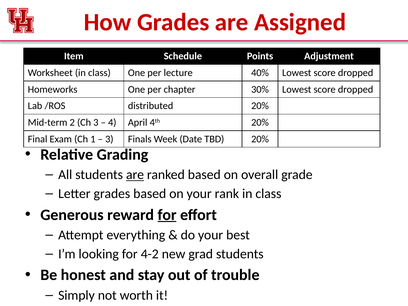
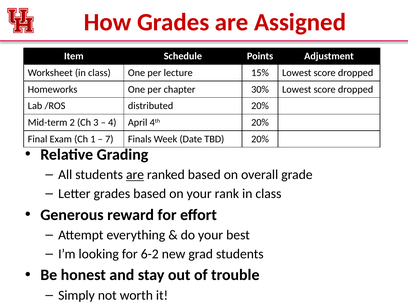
40%: 40% -> 15% (260, 73)
3: 3 -> 7 (109, 139)
for underline: present -> none (167, 215)
4-2: 4-2 -> 6-2 (150, 254)
